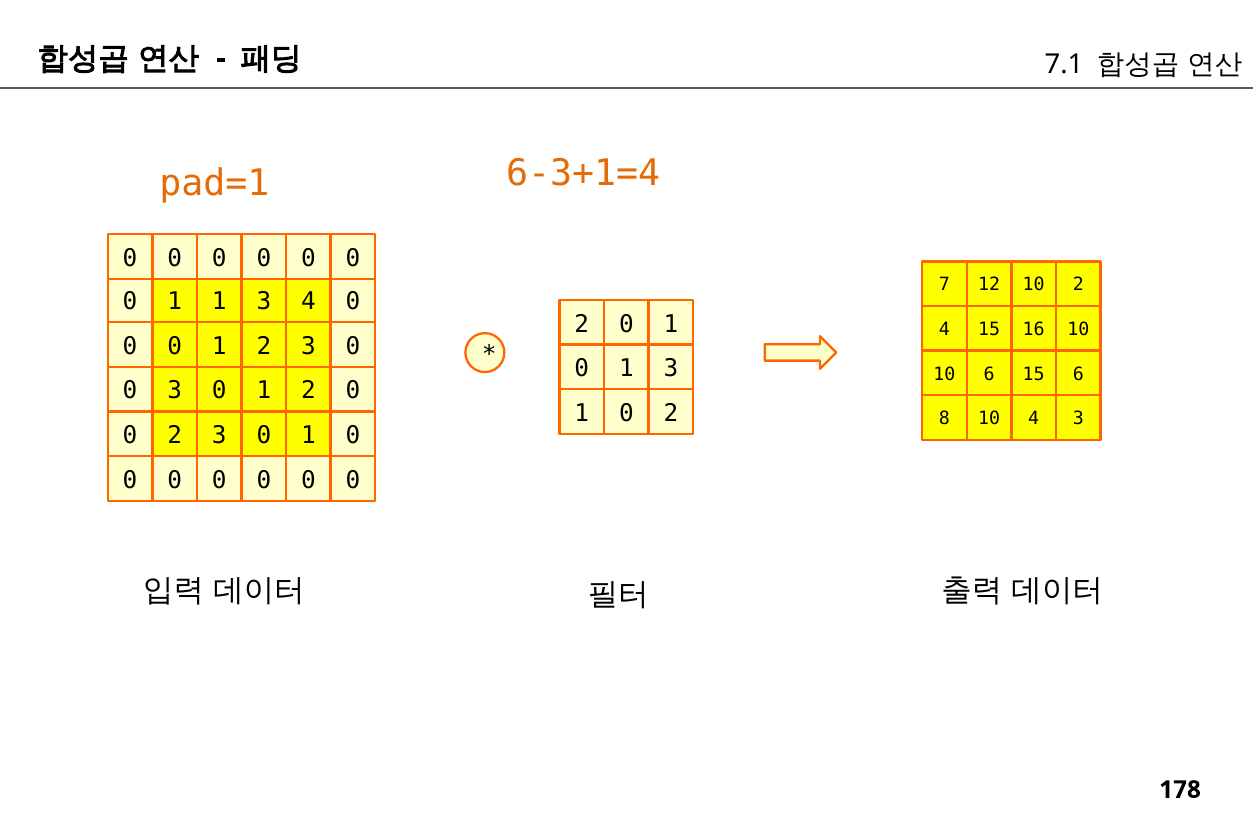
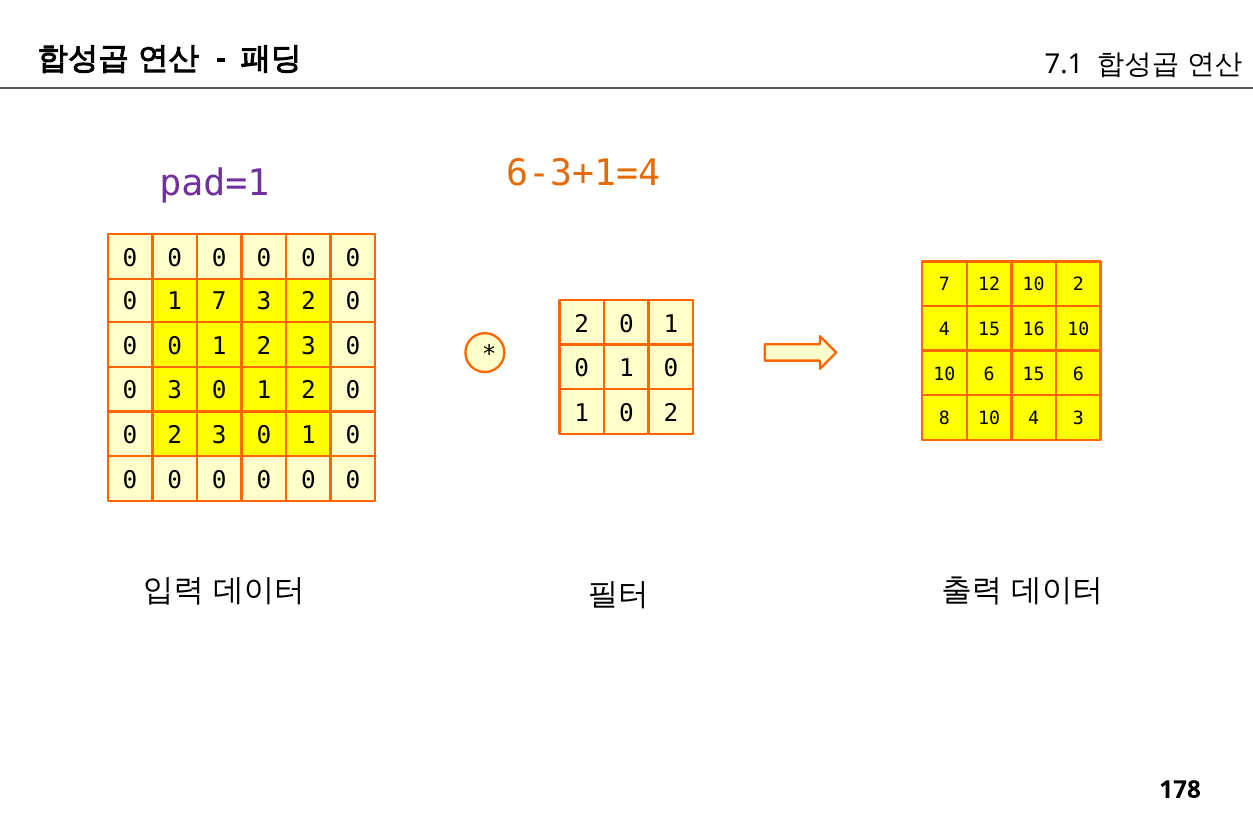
pad=1 colour: orange -> purple (214, 184)
1 1: 1 -> 7 (219, 302)
4: 4 -> 2 (308, 302)
3: 3 -> 0 (671, 369)
